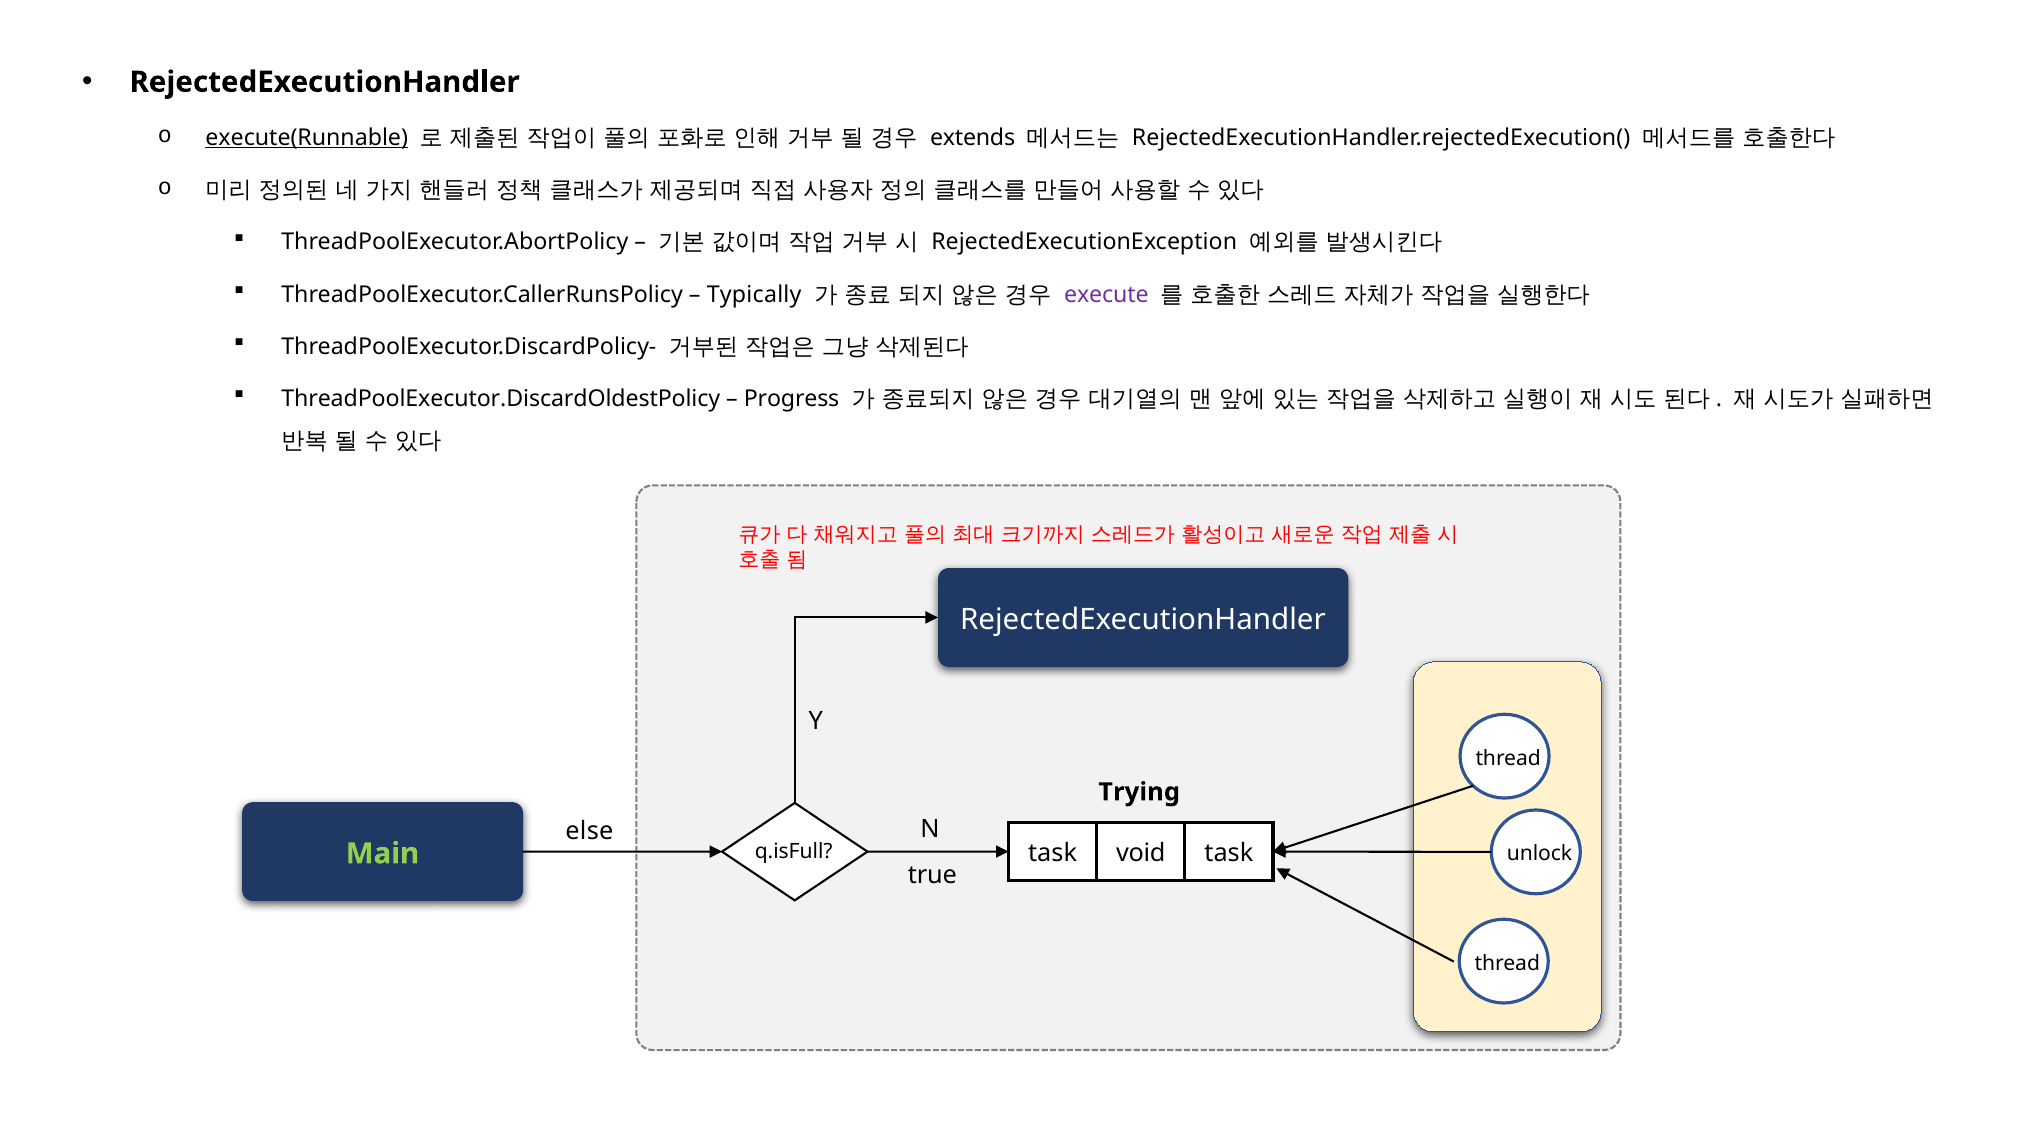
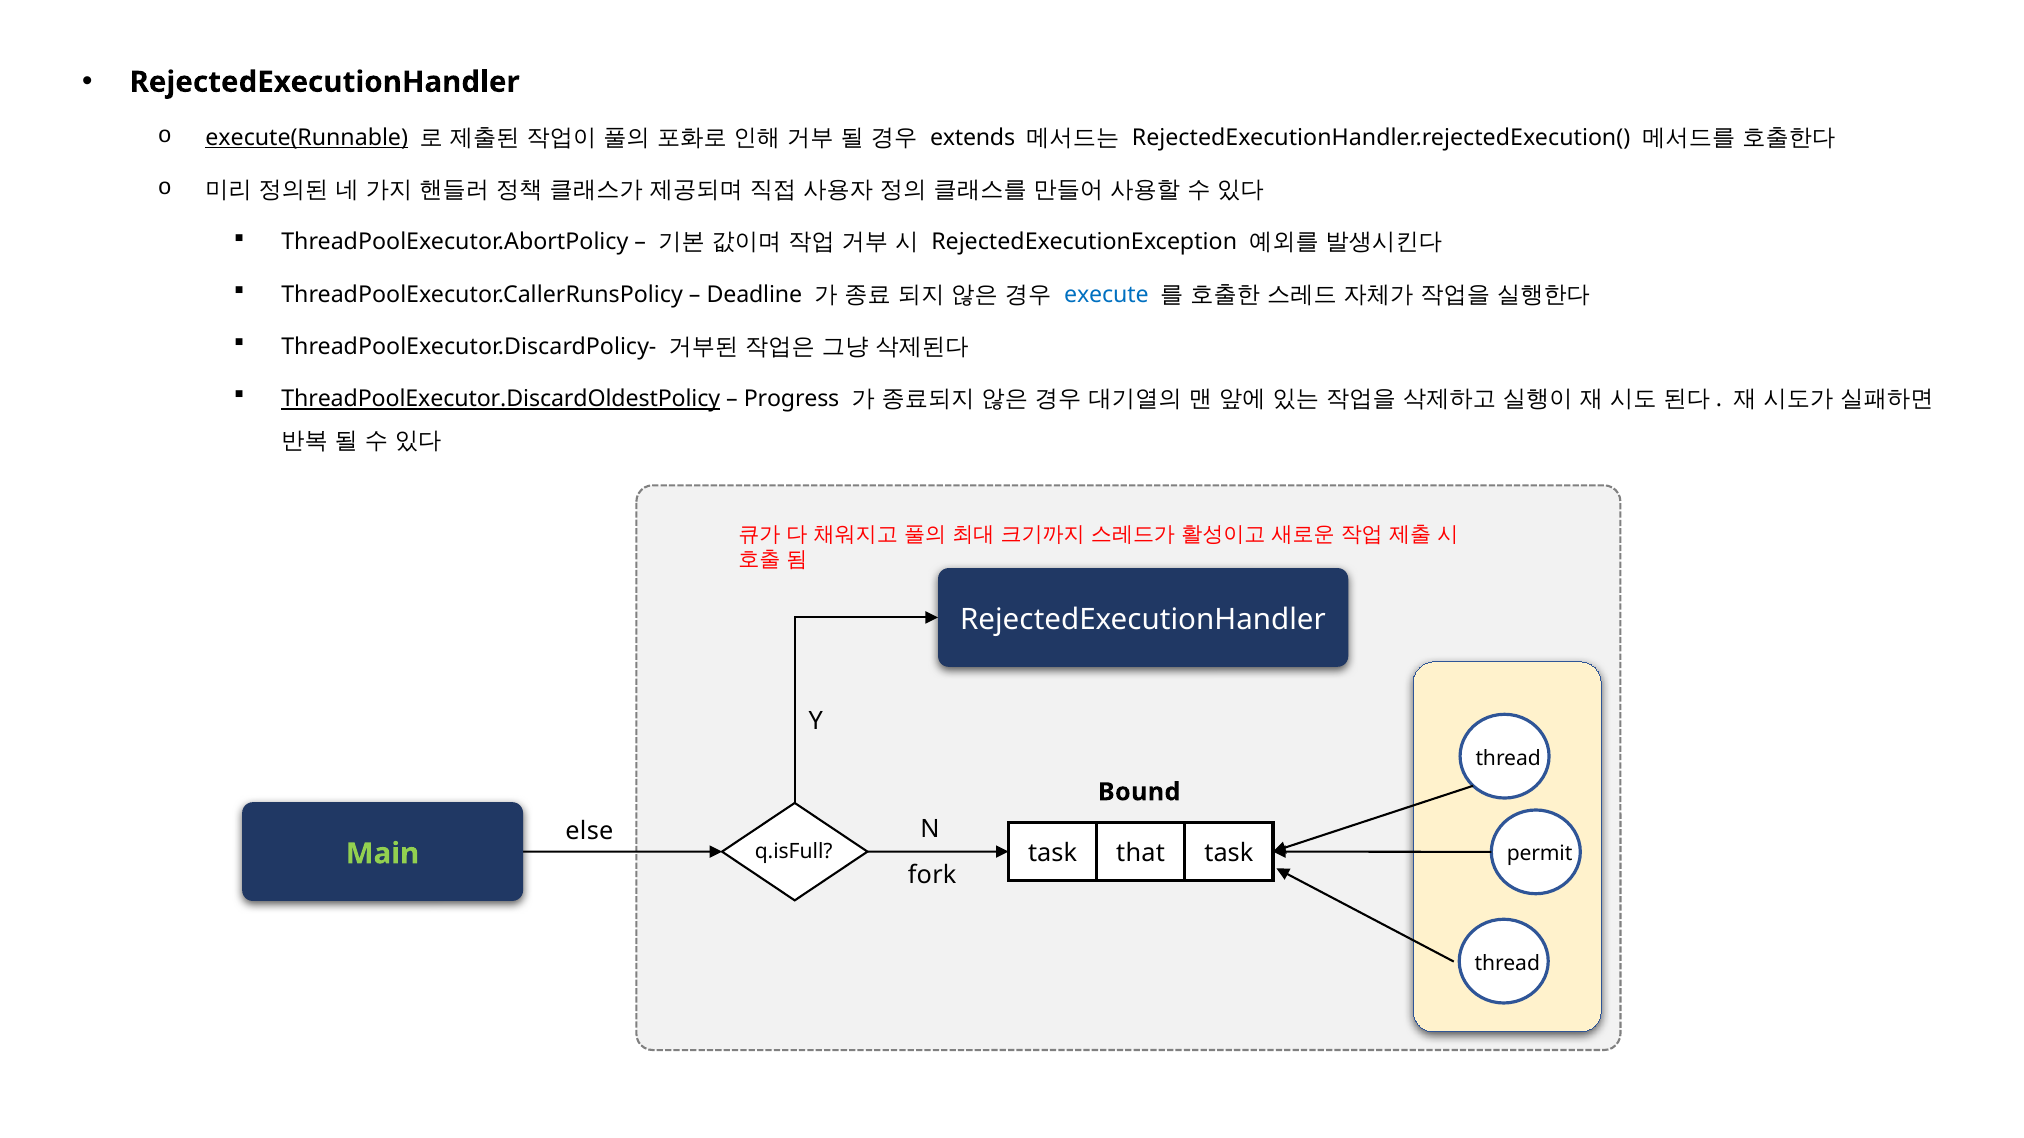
Typically: Typically -> Deadline (754, 295)
execute colour: purple -> blue (1106, 295)
ThreadPoolExecutor.DiscardOldestPolicy underline: none -> present (501, 399)
Trying: Trying -> Bound (1139, 792)
unlock: unlock -> permit (1540, 854)
void: void -> that (1141, 854)
true: true -> fork (932, 875)
